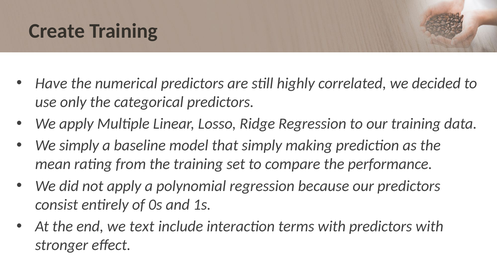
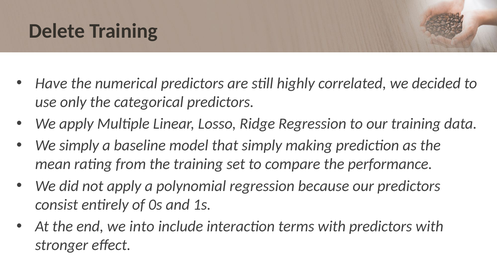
Create: Create -> Delete (57, 31)
text: text -> into (142, 226)
